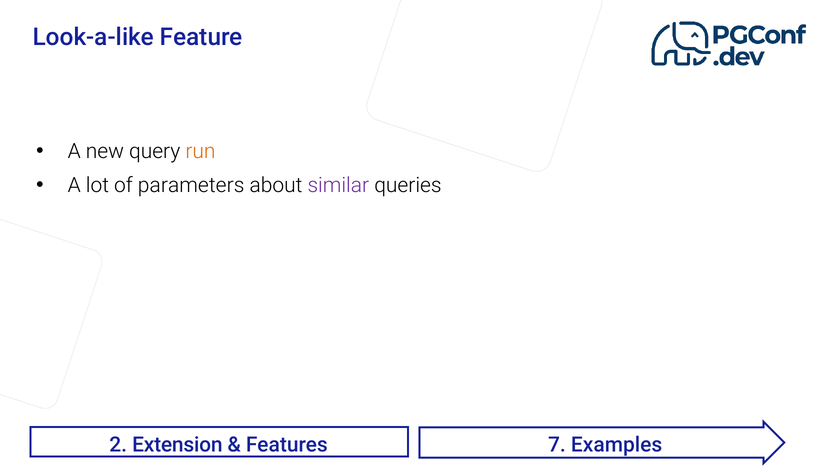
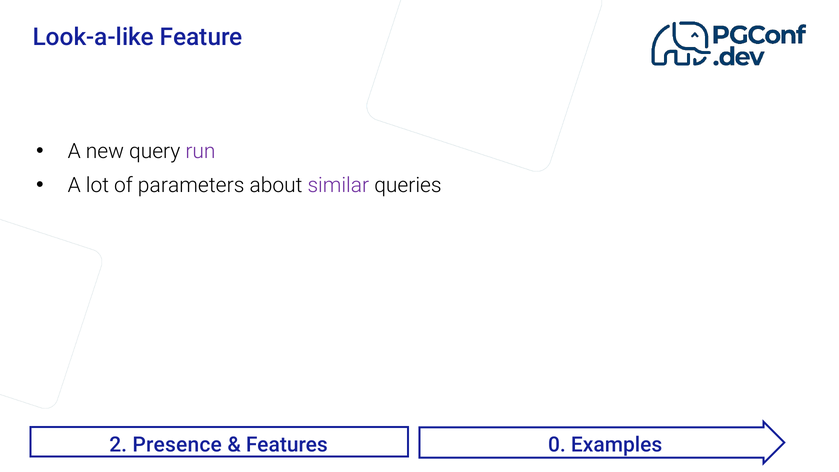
run colour: orange -> purple (200, 151)
Extension: Extension -> Presence (177, 445)
7: 7 -> 0 (557, 445)
